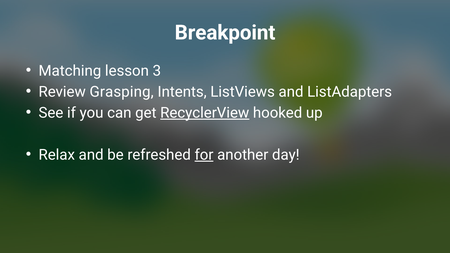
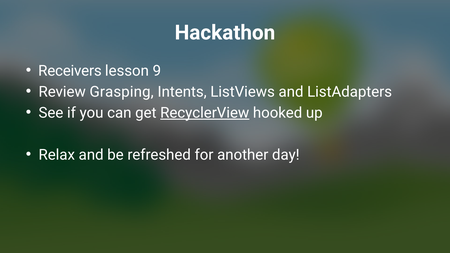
Breakpoint: Breakpoint -> Hackathon (225, 33)
Matching: Matching -> Receivers (70, 71)
3: 3 -> 9 (157, 71)
for underline: present -> none (204, 155)
